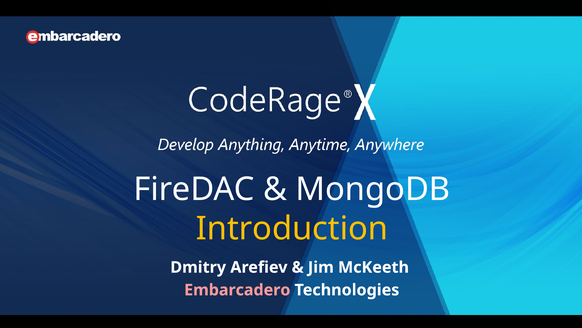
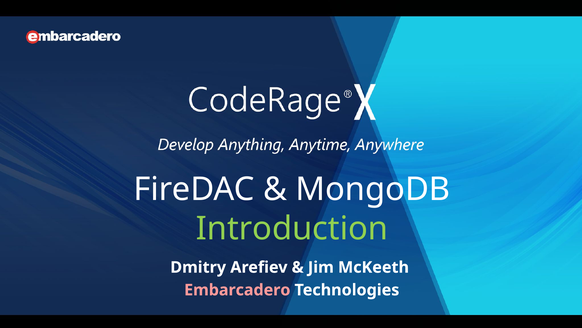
Introduction colour: yellow -> light green (292, 228)
